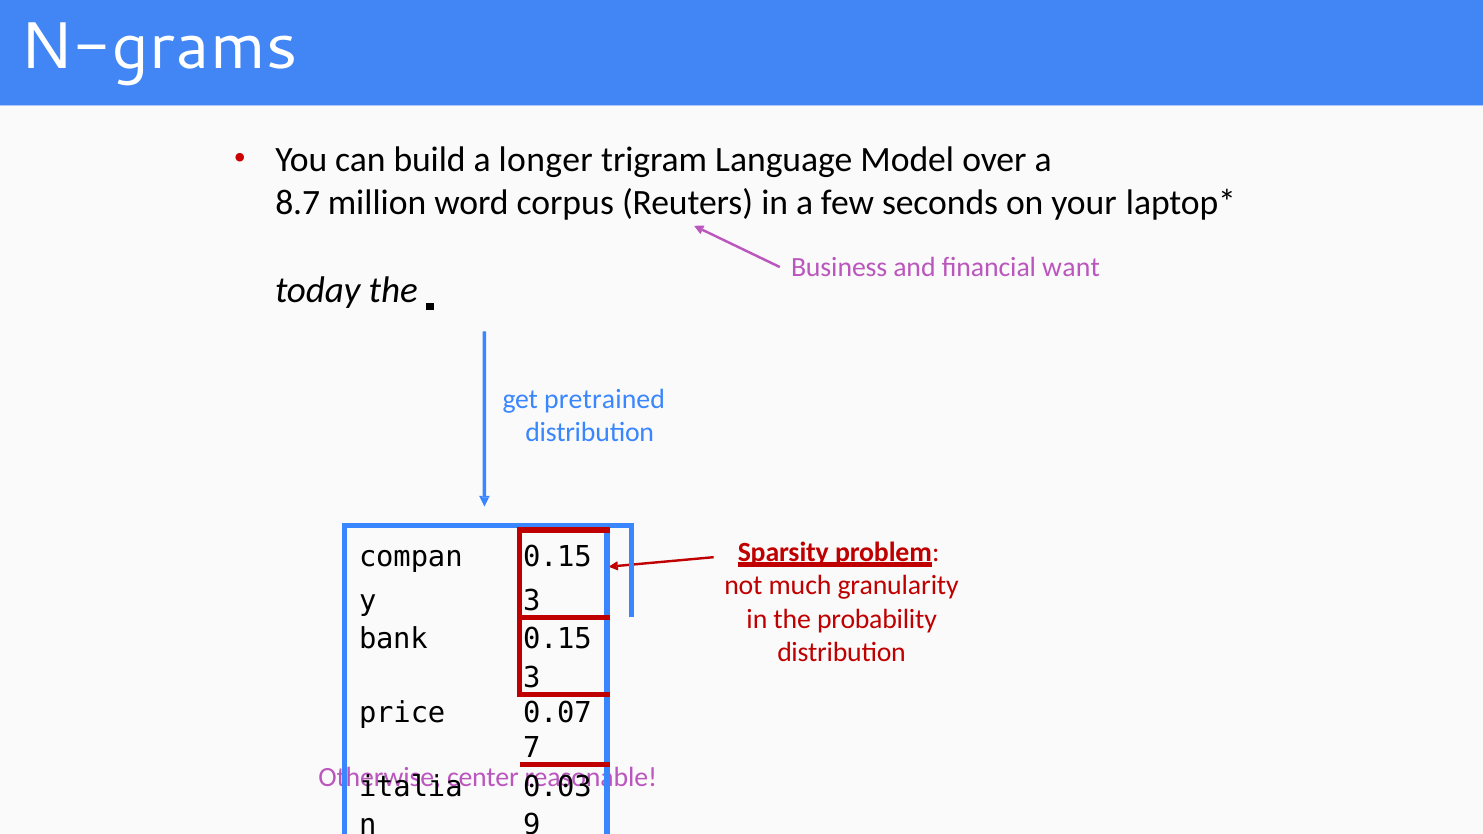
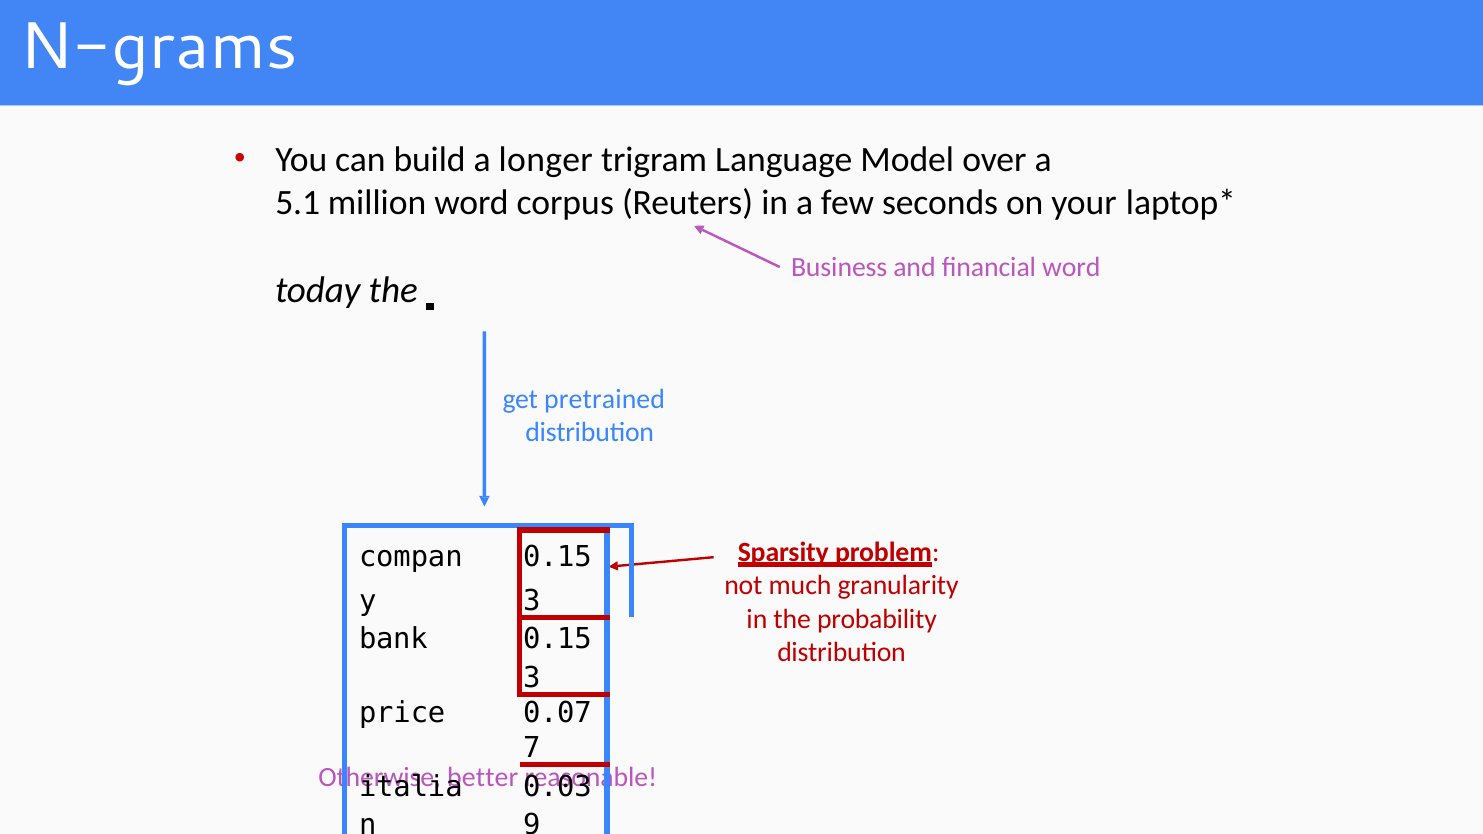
8.7: 8.7 -> 5.1 (298, 203)
financial want: want -> word (1071, 267)
center: center -> better (483, 777)
